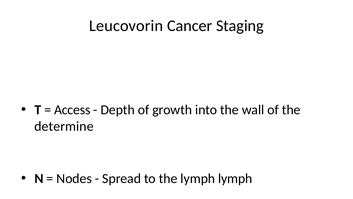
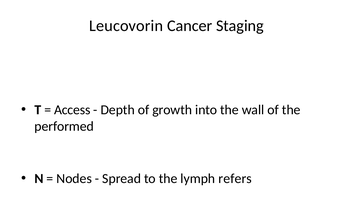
determine: determine -> performed (64, 126)
lymph lymph: lymph -> refers (235, 178)
